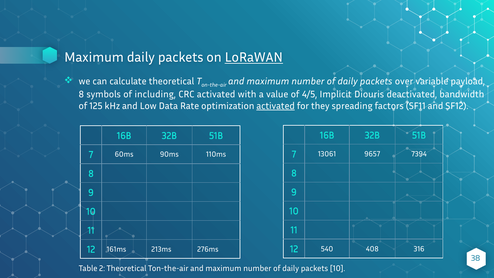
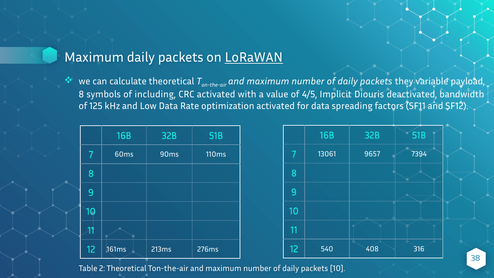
over: over -> they (404, 81)
activated underline: present -> none (276, 106)
for they: they -> data (320, 106)
